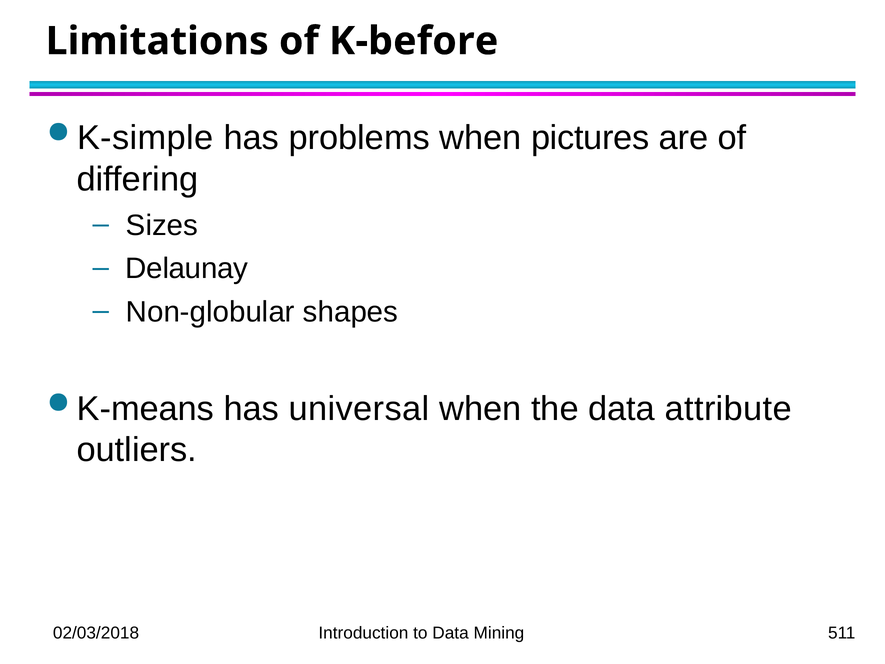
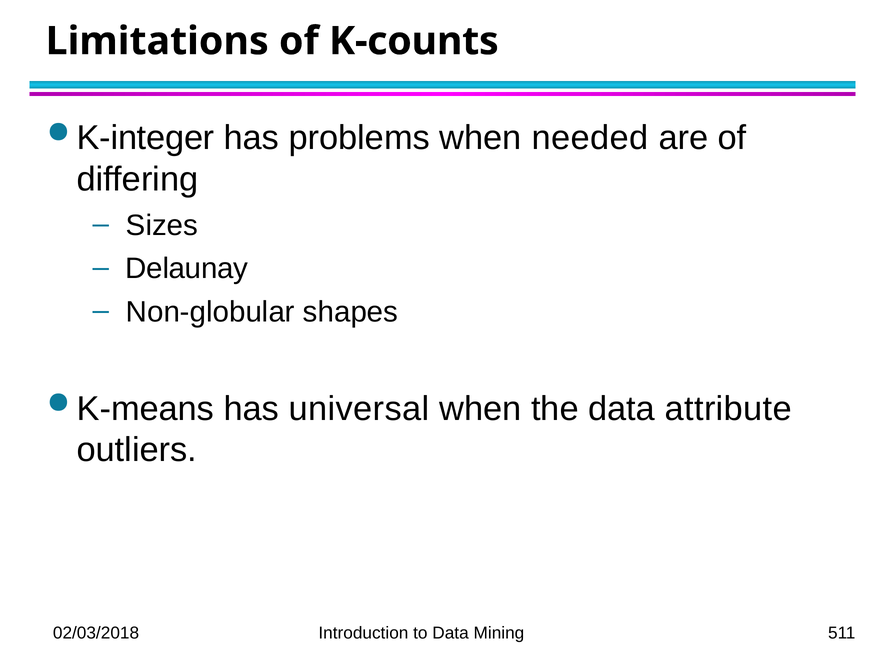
K-before: K-before -> K-counts (414, 41)
K-simple: K-simple -> K-integer (146, 138)
pictures: pictures -> needed (590, 138)
